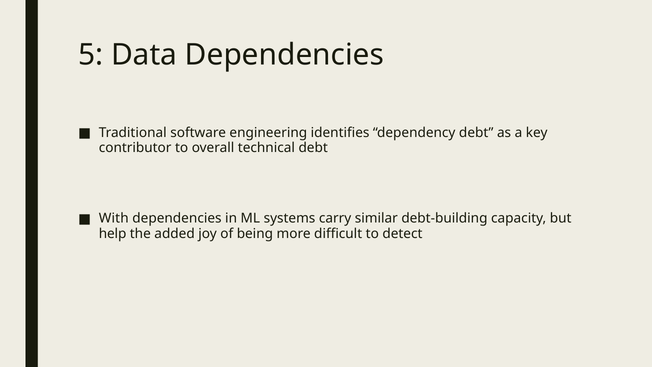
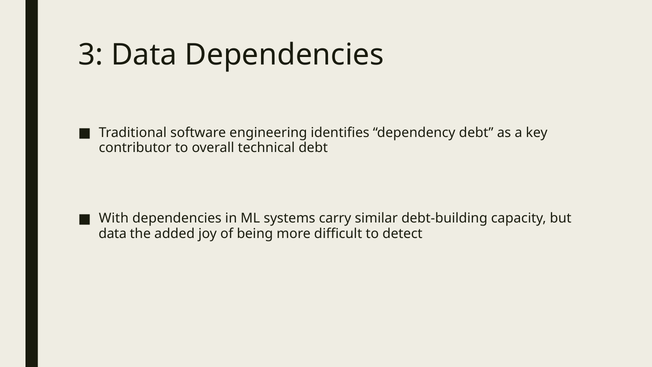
5: 5 -> 3 (91, 55)
help: help -> data (113, 234)
